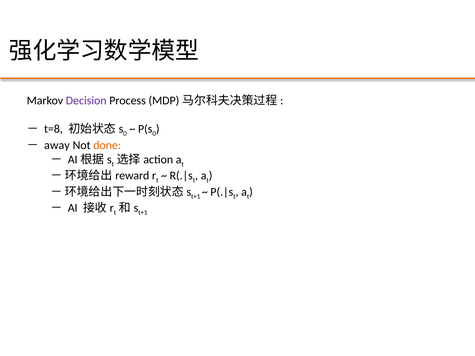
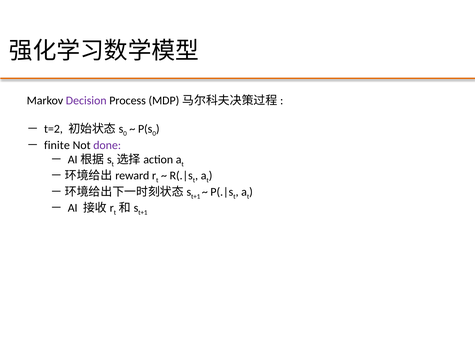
t=8: t=8 -> t=2 (53, 129)
away: away -> finite (57, 145)
done colour: orange -> purple (107, 145)
